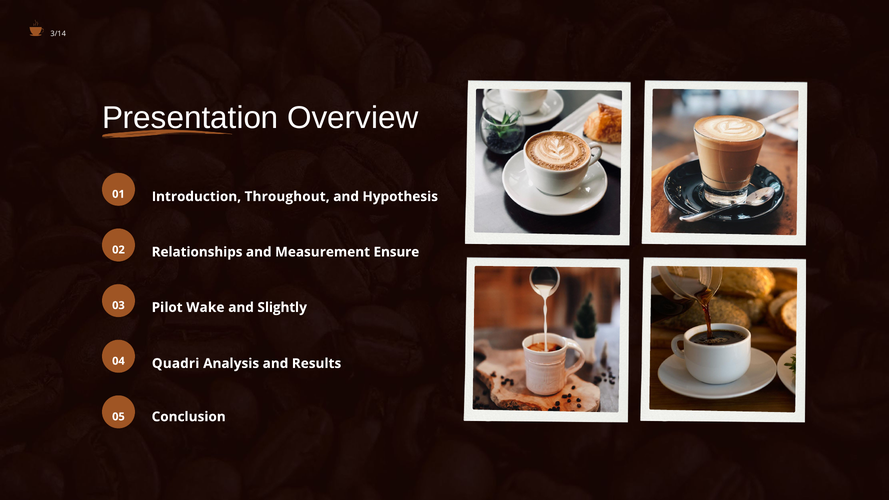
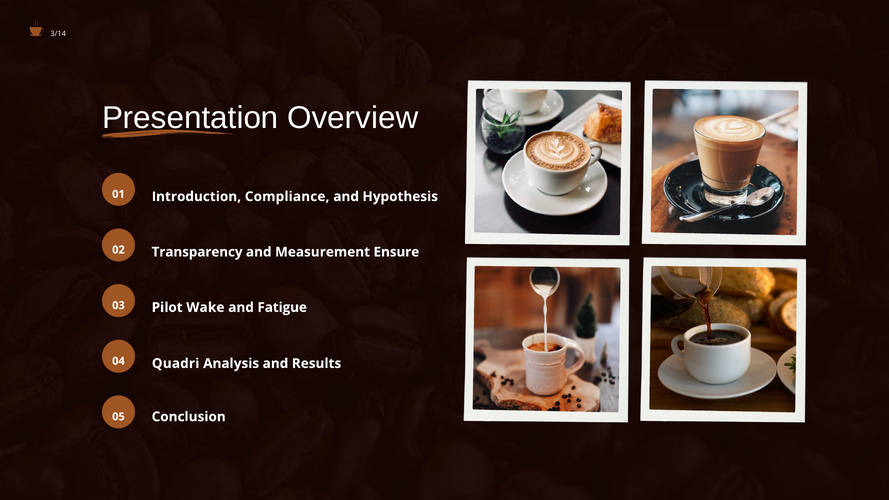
Throughout: Throughout -> Compliance (287, 197)
Relationships: Relationships -> Transparency (197, 252)
Slightly: Slightly -> Fatigue (282, 307)
